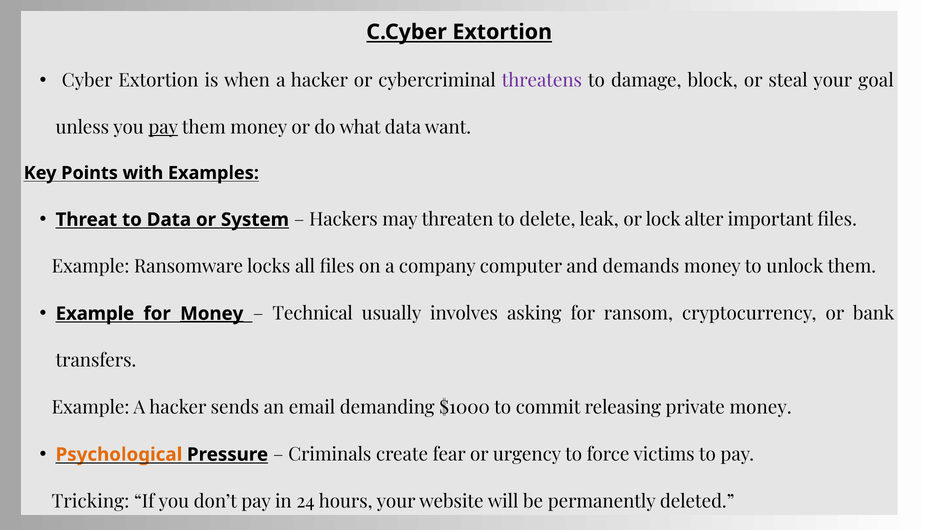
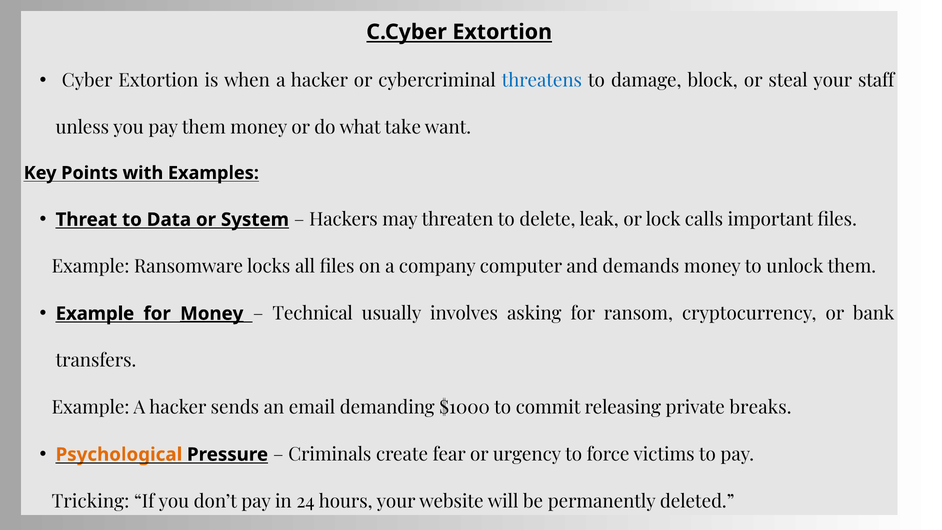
threatens colour: purple -> blue (542, 80)
goal: goal -> staff (876, 80)
pay underline: present -> none (163, 127)
what data: data -> take (403, 127)
alter: alter -> calls (704, 220)
private money: money -> breaks (761, 407)
